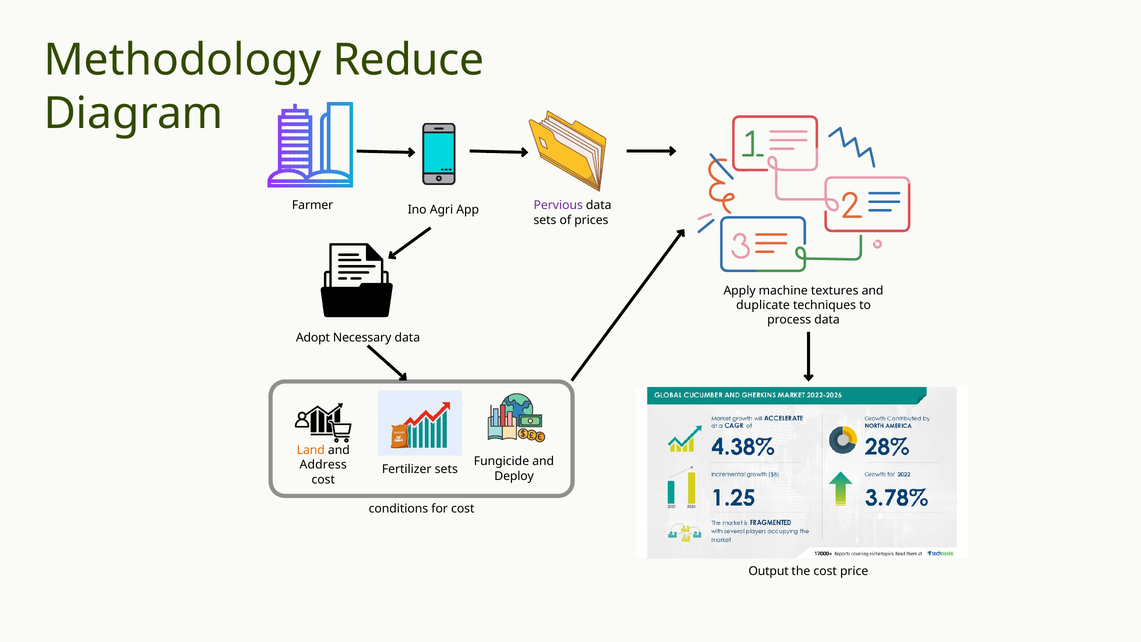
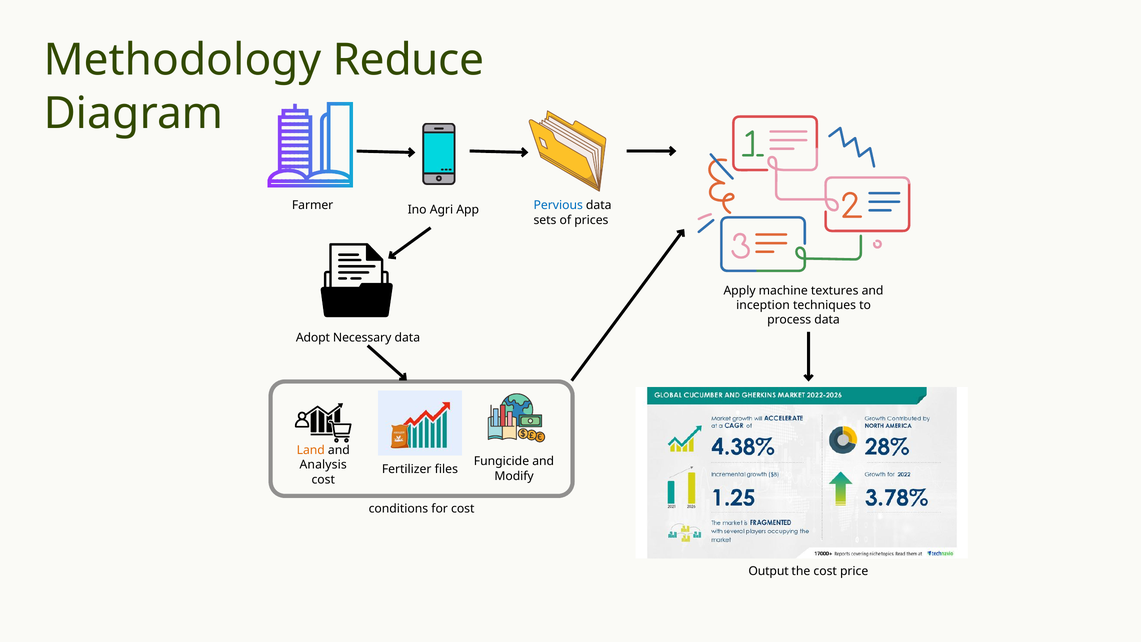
Pervious colour: purple -> blue (558, 205)
duplicate: duplicate -> inception (763, 305)
Address: Address -> Analysis (323, 465)
Fertilizer sets: sets -> files (446, 469)
Deploy: Deploy -> Modify (514, 476)
